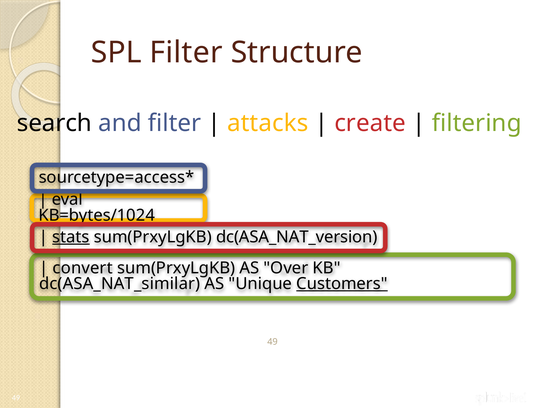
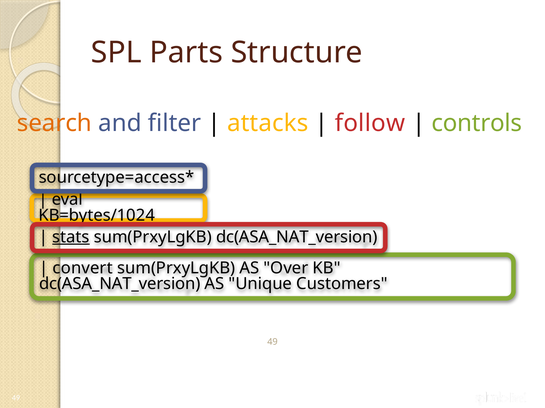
SPL Filter: Filter -> Parts (186, 53)
search colour: black -> orange (54, 124)
create: create -> follow (370, 124)
filtering: filtering -> controls (477, 124)
dc(ASA_NAT_similar: dc(ASA_NAT_similar -> dc(ASA_NAT_version (120, 284)
Customers underline: present -> none (342, 284)
